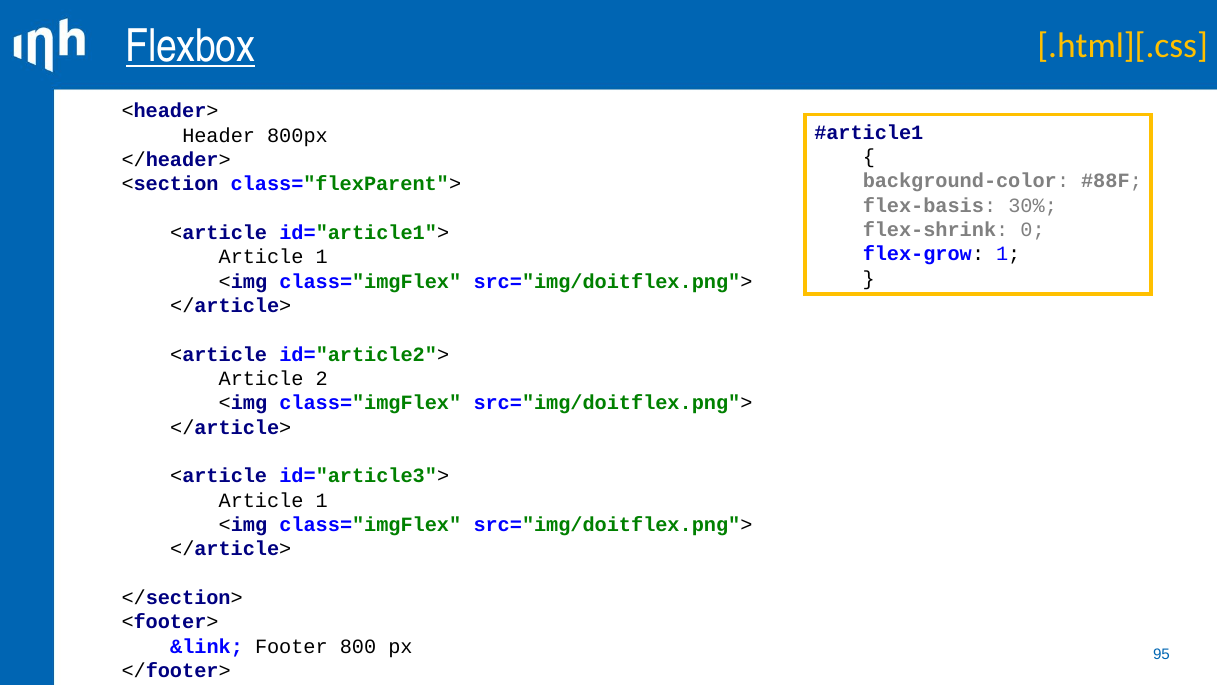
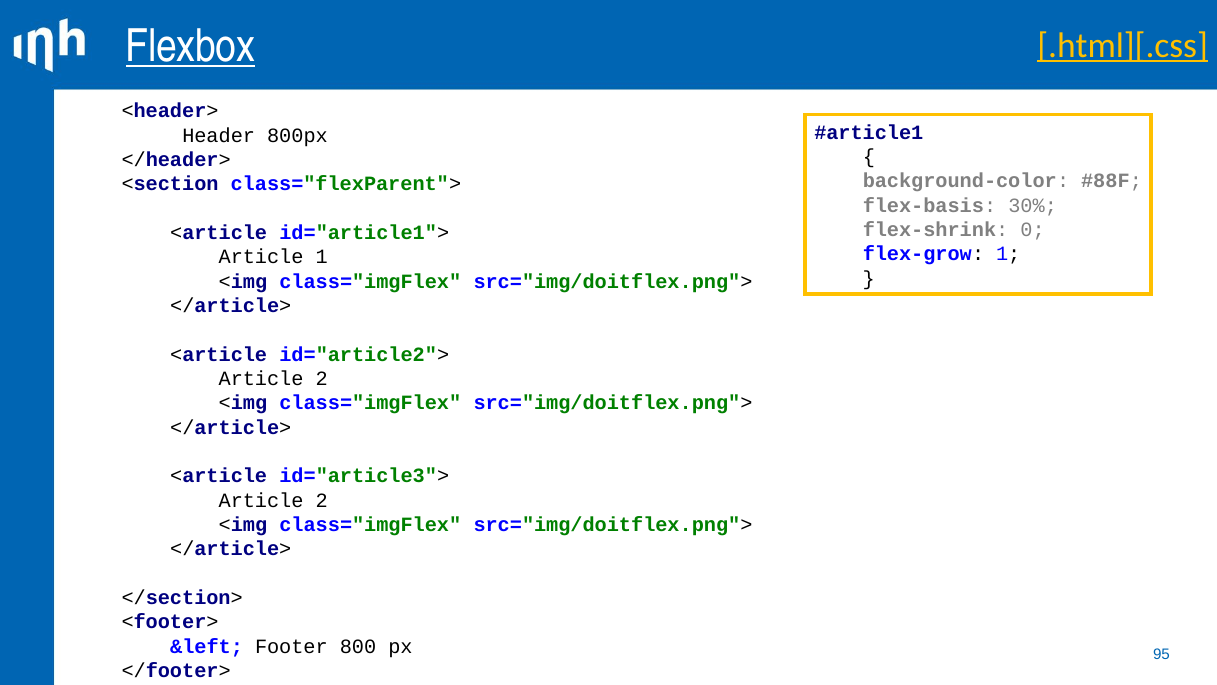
.html][.css underline: none -> present (1123, 46)
1: 1 -> 2 (322, 500)
&link: &link -> &left (207, 646)
